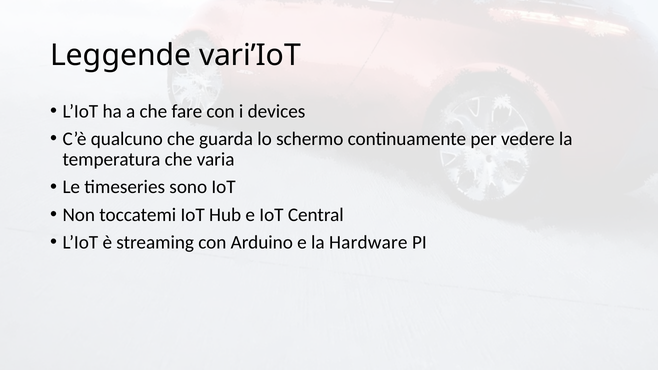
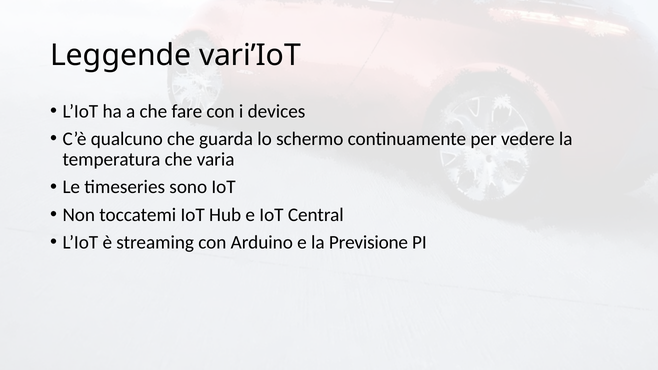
Hardware: Hardware -> Previsione (368, 242)
